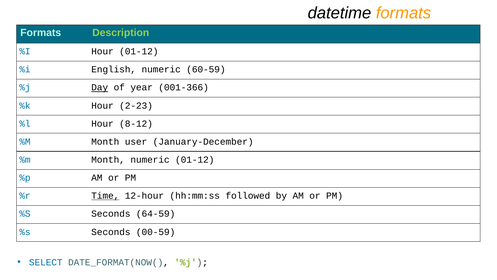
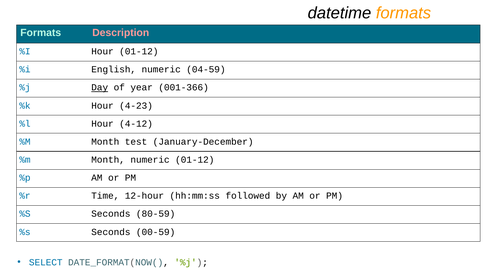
Description colour: light green -> pink (121, 33)
60-59: 60-59 -> 04-59 (206, 69)
2-23: 2-23 -> 4-23 (136, 105)
8-12: 8-12 -> 4-12 (136, 123)
user: user -> test (136, 141)
Time underline: present -> none (105, 196)
64-59: 64-59 -> 80-59 (156, 214)
